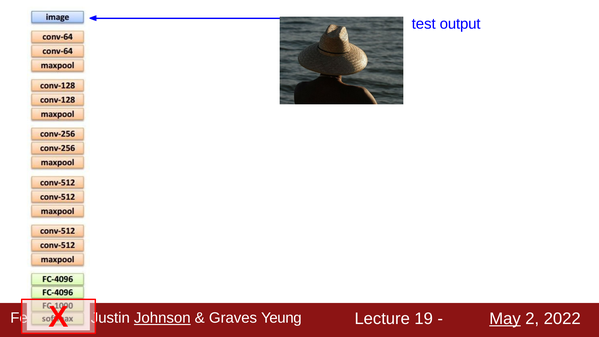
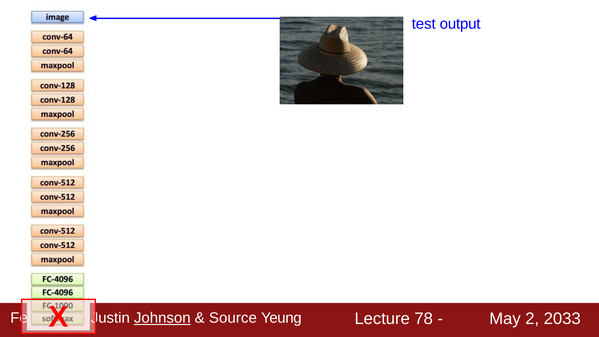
Graves: Graves -> Source (233, 318)
19: 19 -> 78 (424, 319)
May underline: present -> none (505, 319)
2022: 2022 -> 2033 (562, 319)
